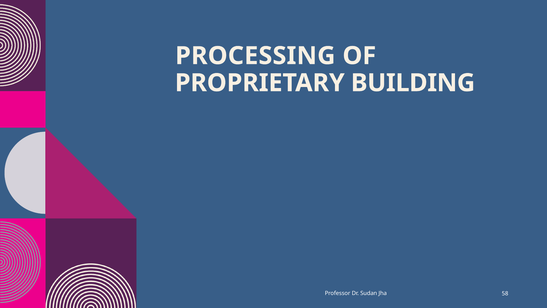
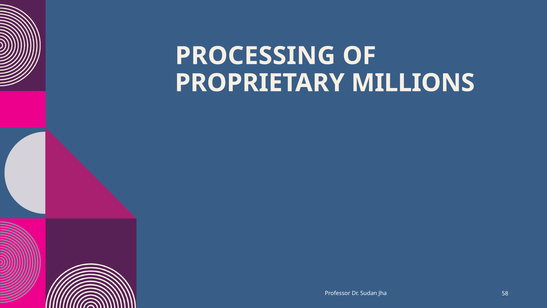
BUILDING: BUILDING -> MILLIONS (413, 83)
